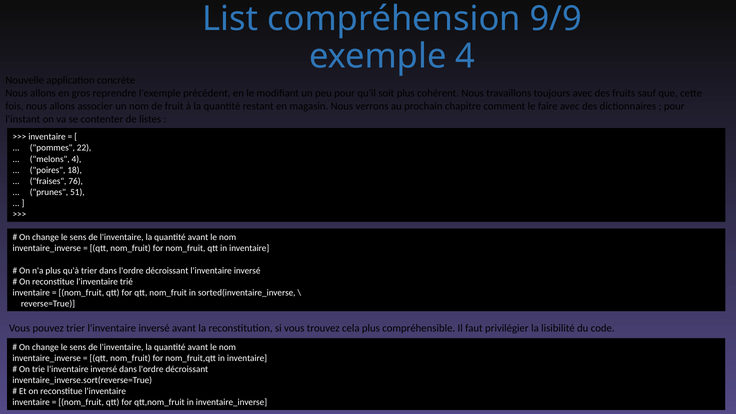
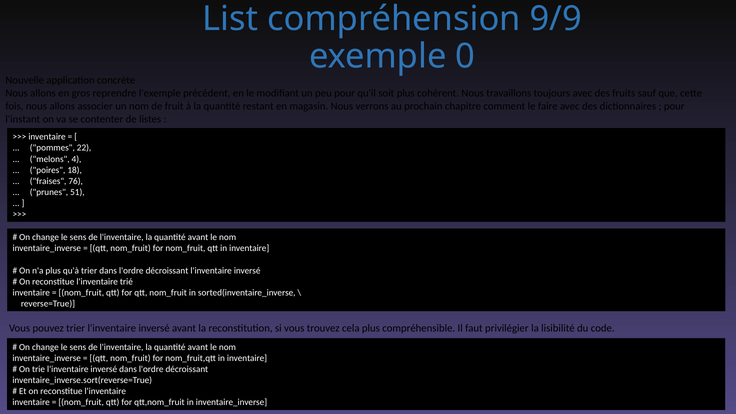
exemple 4: 4 -> 0 (465, 56)
